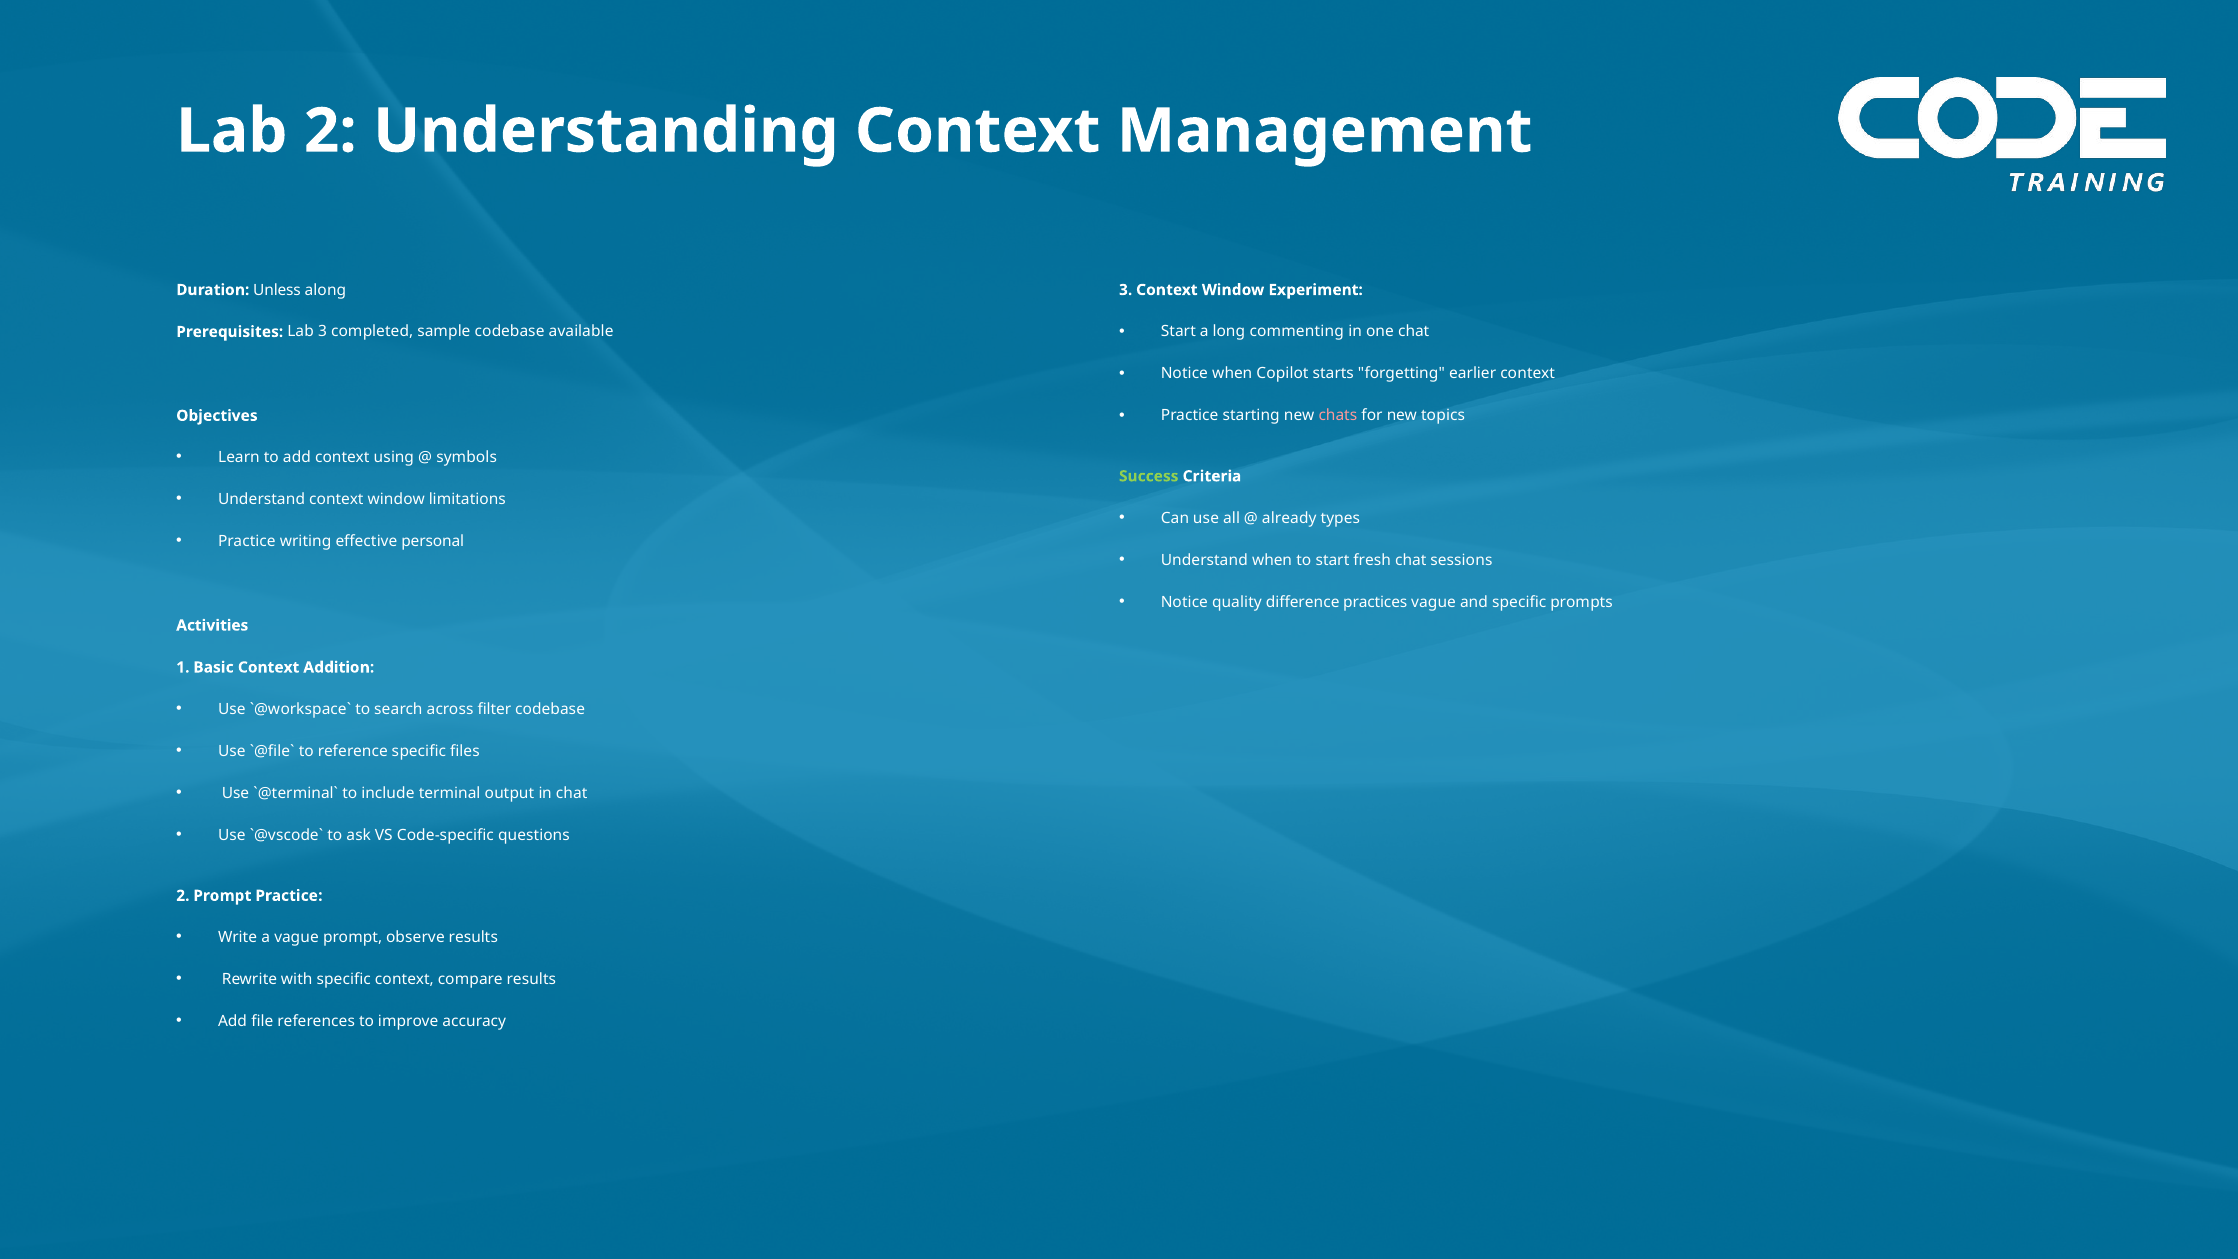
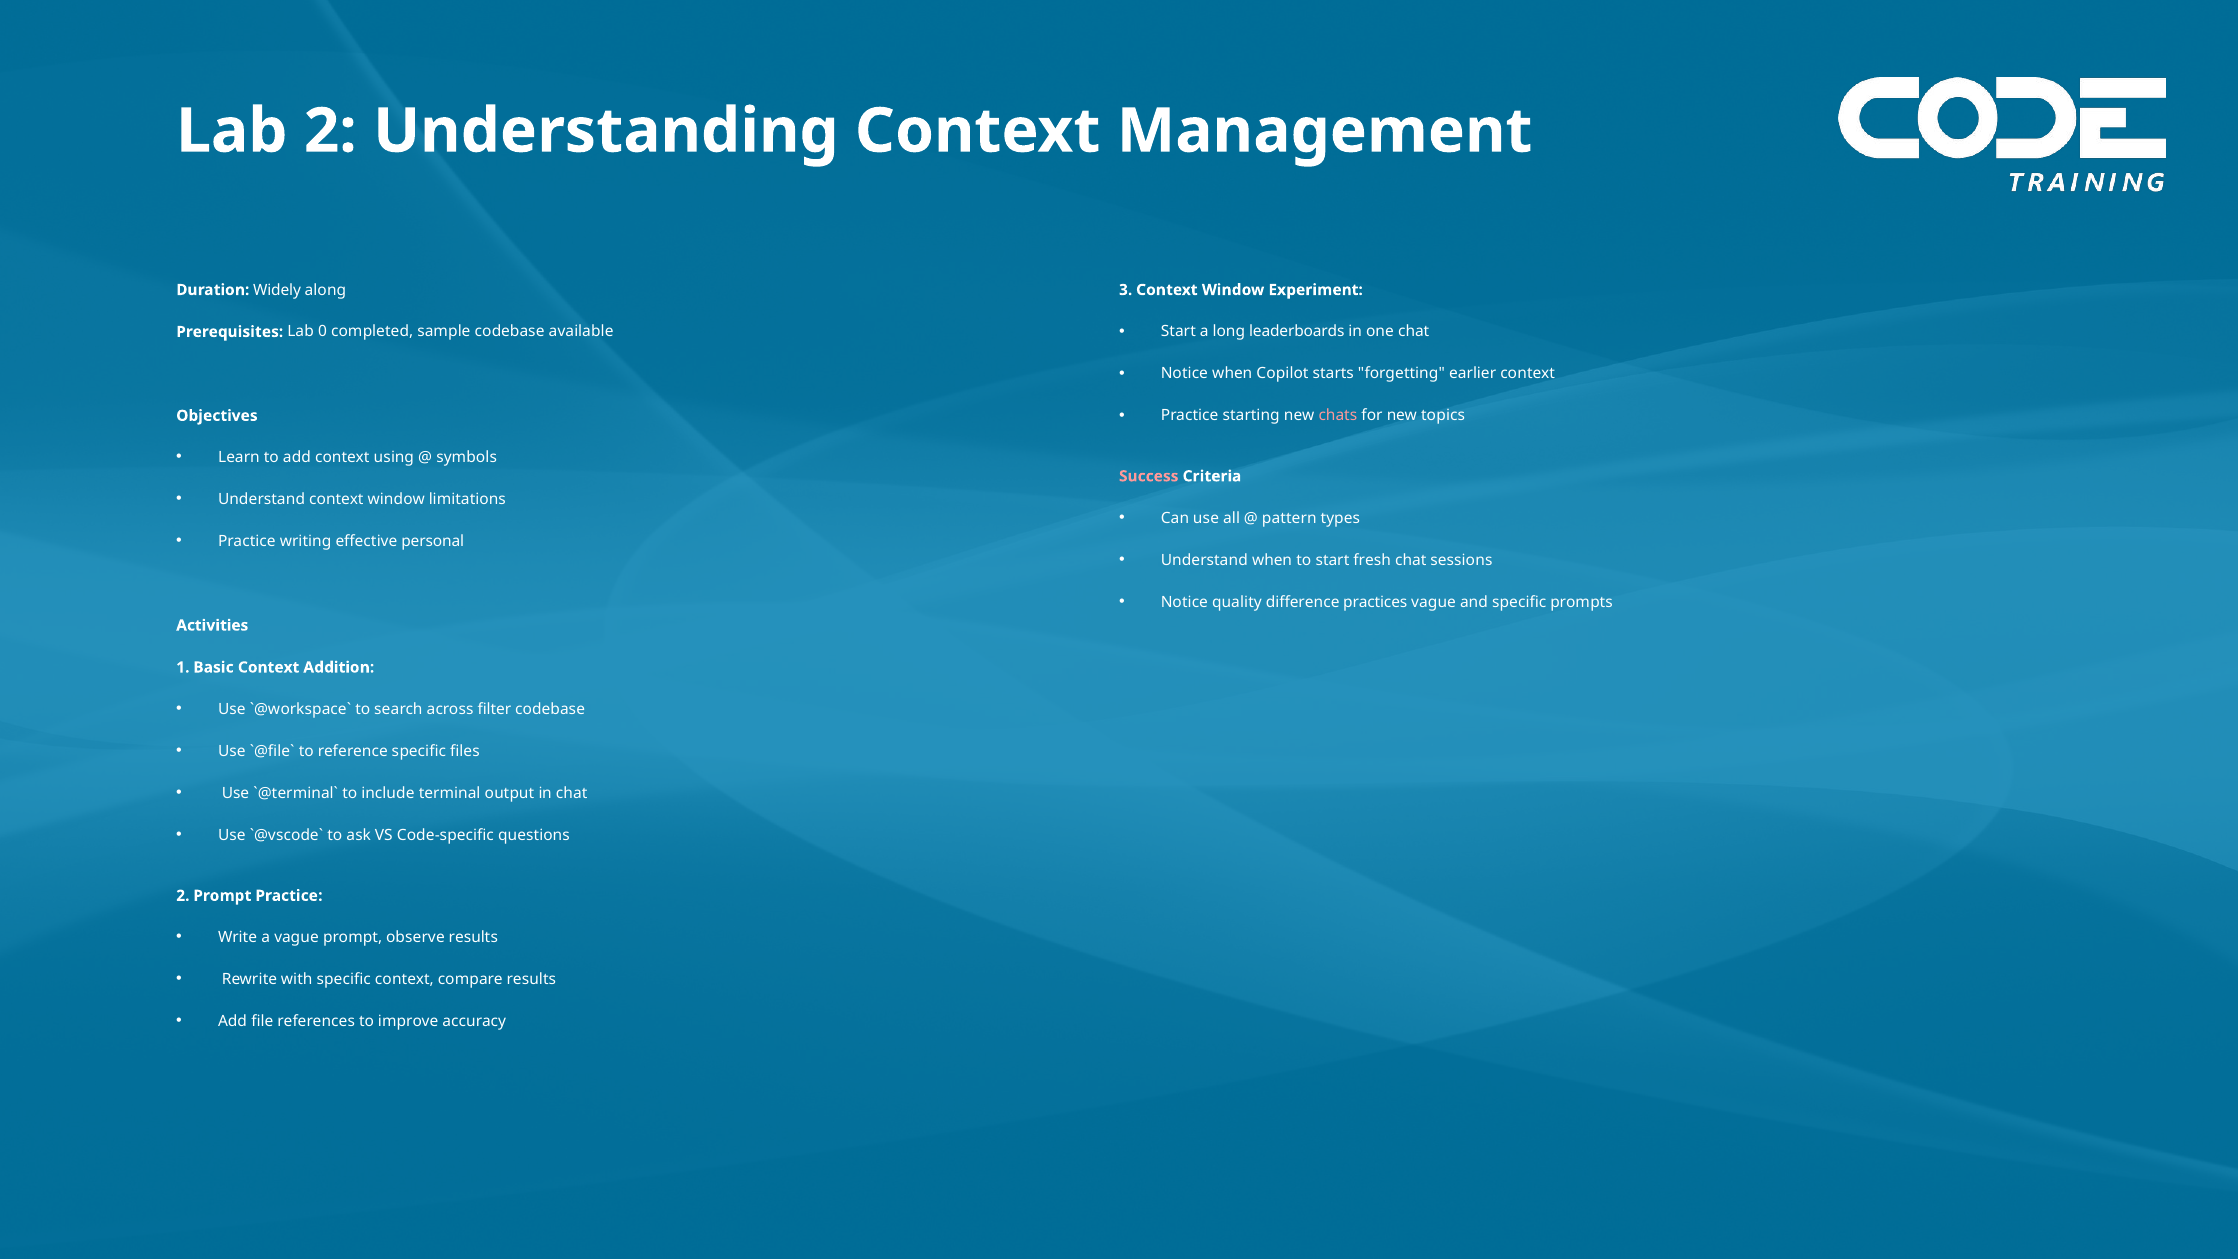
Unless: Unless -> Widely (277, 290)
commenting: commenting -> leaderboards (1297, 332)
Lab 3: 3 -> 0 (323, 332)
Success colour: light green -> pink (1149, 476)
already: already -> pattern (1289, 518)
